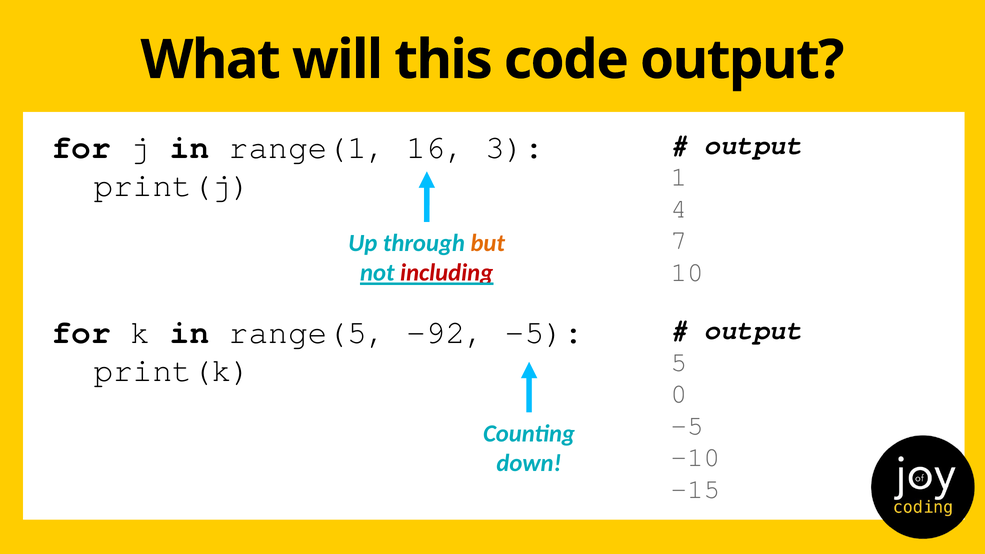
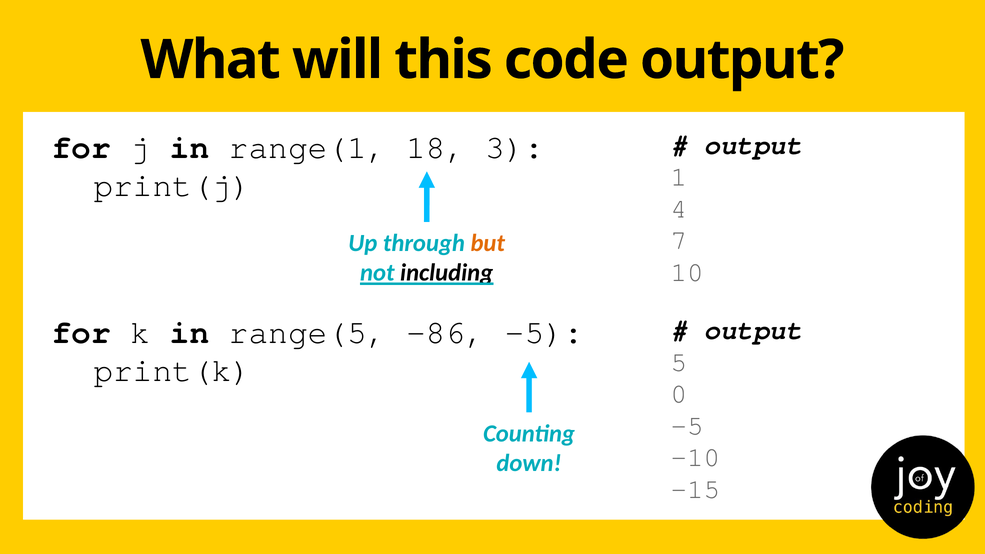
16: 16 -> 18 (436, 148)
including colour: red -> black (447, 273)
-92: -92 -> -86 (446, 333)
